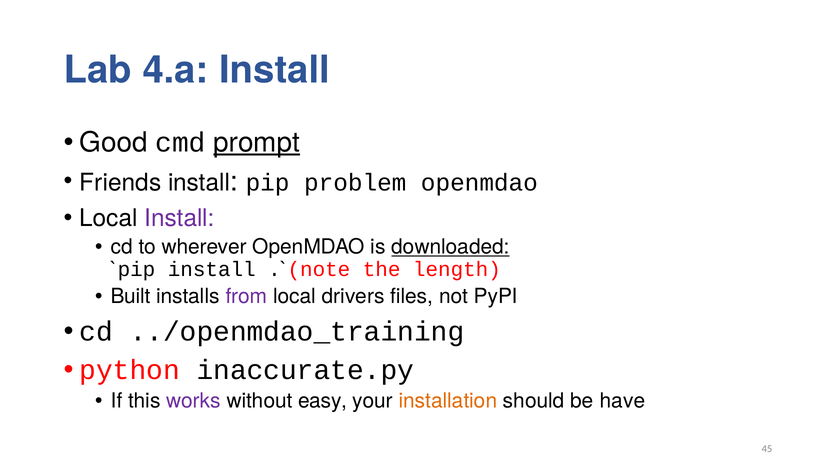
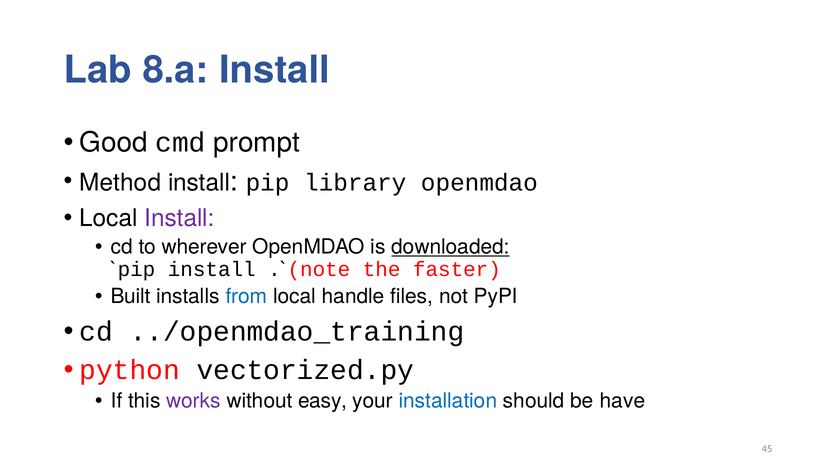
4.a: 4.a -> 8.a (176, 70)
prompt underline: present -> none (257, 143)
Friends: Friends -> Method (120, 183)
problem: problem -> library (355, 183)
length: length -> faster (457, 270)
from colour: purple -> blue (246, 297)
drivers: drivers -> handle (353, 297)
inaccurate.py: inaccurate.py -> vectorized.py (305, 370)
installation colour: orange -> blue (448, 401)
